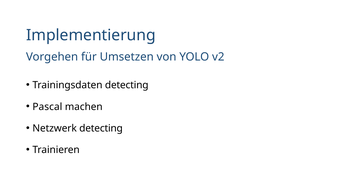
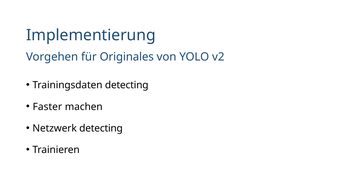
Umsetzen: Umsetzen -> Originales (127, 57)
Pascal: Pascal -> Faster (47, 106)
